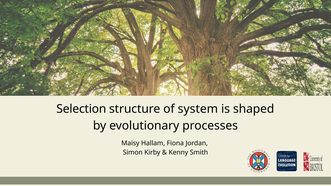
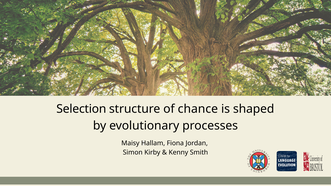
system: system -> chance (198, 109)
